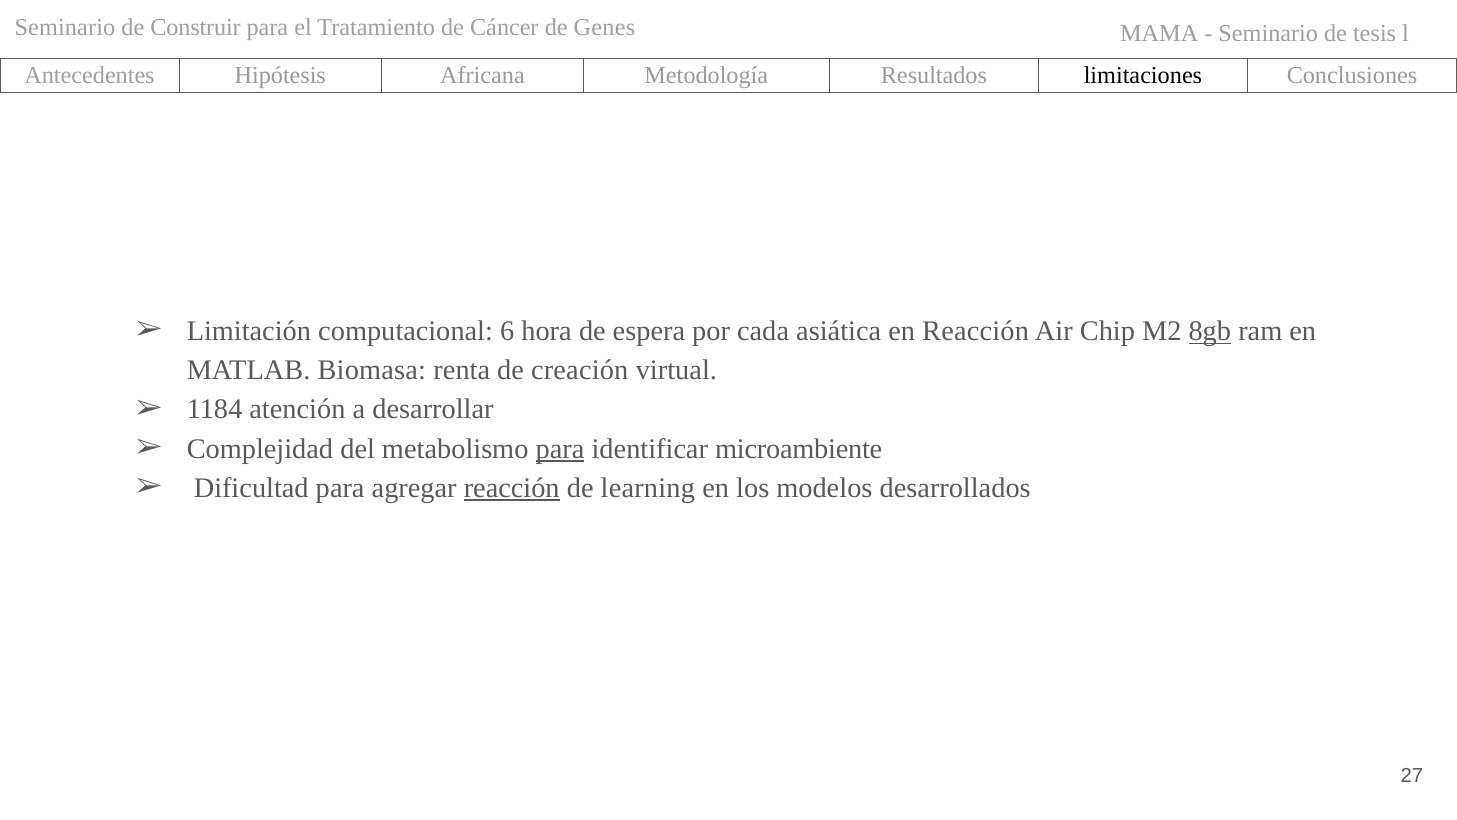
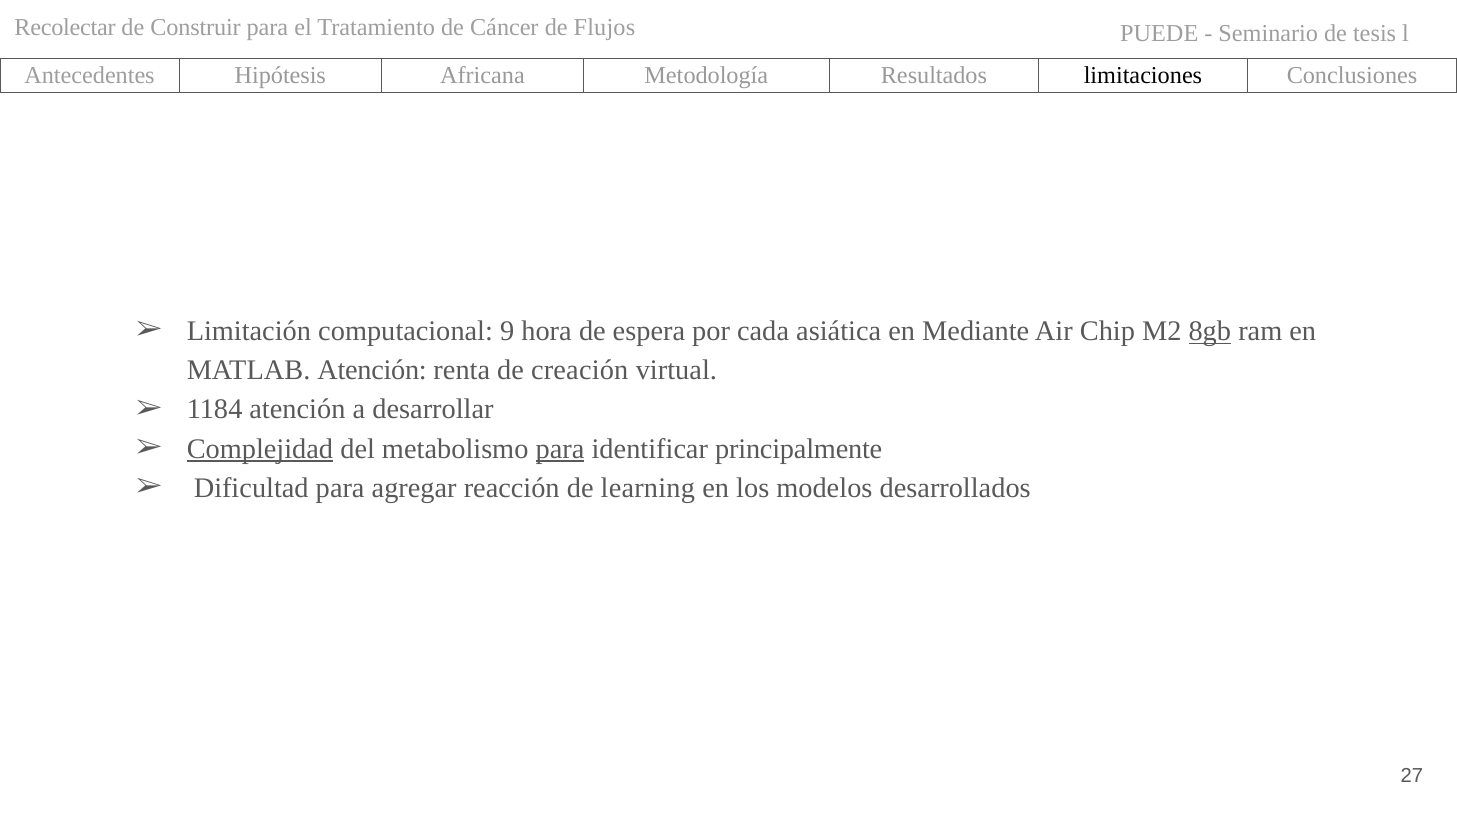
Seminario: Seminario -> Recolectar (65, 28)
Genes: Genes -> Flujos (604, 28)
MAMA: MAMA -> PUEDE (1159, 33)
6: 6 -> 9 (507, 331)
en Reacción: Reacción -> Mediante (976, 331)
MATLAB Biomasa: Biomasa -> Atención (372, 370)
Complejidad underline: none -> present (260, 449)
microambiente: microambiente -> principalmente (799, 449)
reacción underline: present -> none (512, 488)
